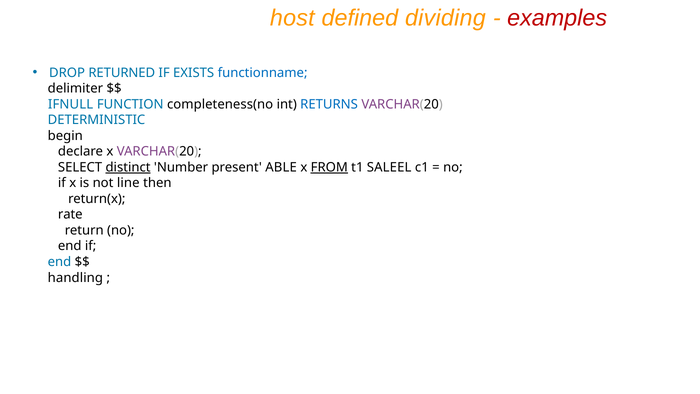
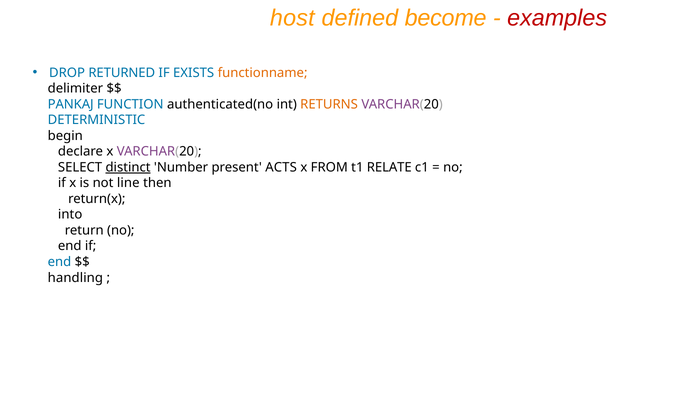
dividing: dividing -> become (446, 18)
functionname colour: blue -> orange (263, 73)
IFNULL: IFNULL -> PANKAJ (71, 104)
completeness(no: completeness(no -> authenticated(no (220, 104)
RETURNS colour: blue -> orange (329, 104)
ABLE: ABLE -> ACTS (281, 167)
FROM underline: present -> none (329, 167)
SALEEL: SALEEL -> RELATE (389, 167)
rate: rate -> into (70, 214)
